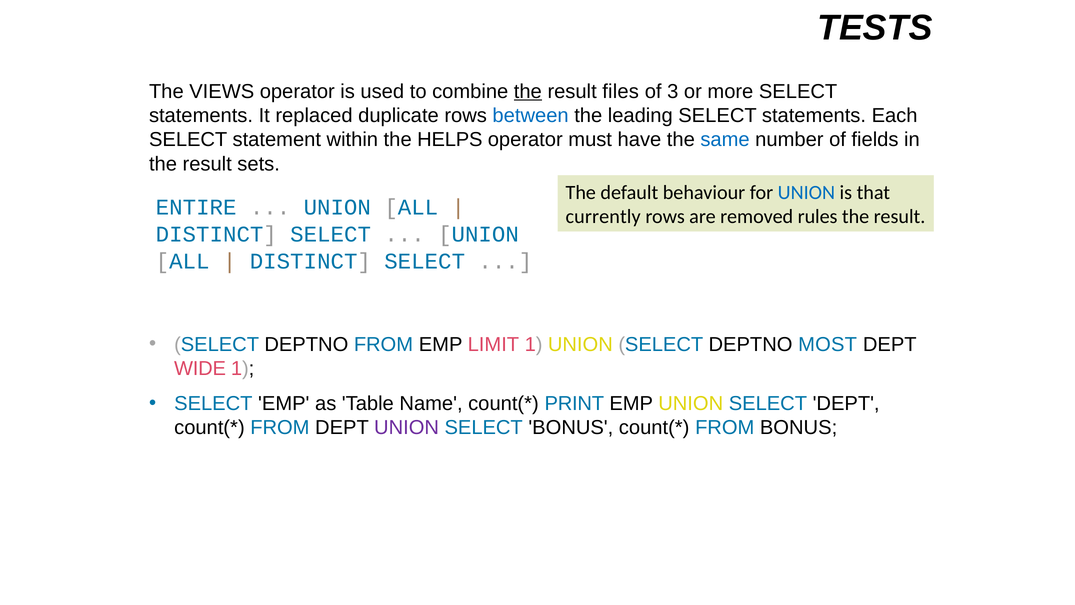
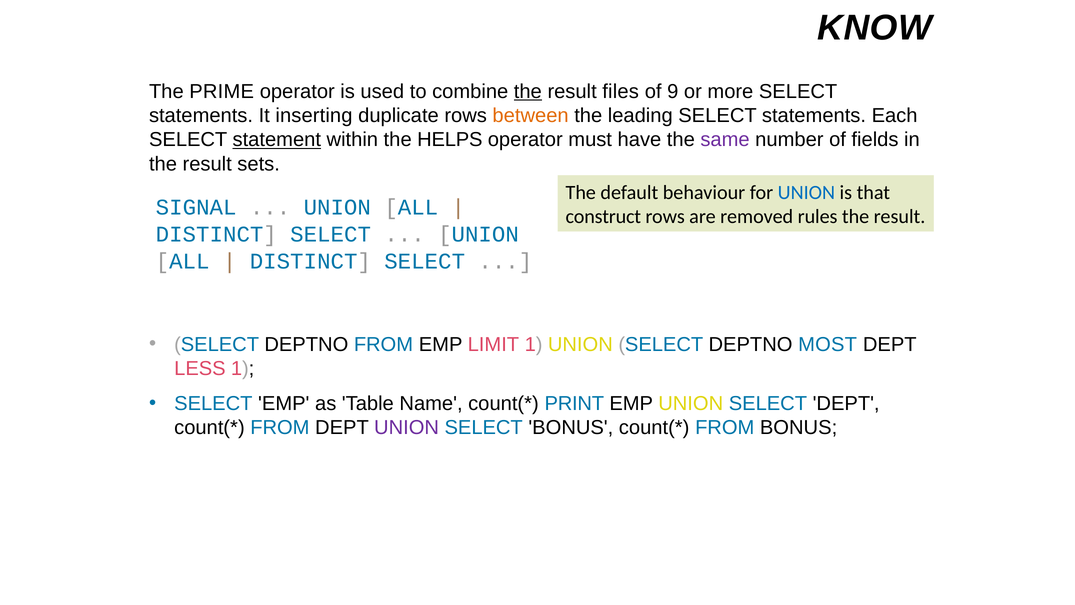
TESTS: TESTS -> KNOW (875, 28)
VIEWS: VIEWS -> PRIME (222, 91)
3: 3 -> 9 (673, 91)
replaced: replaced -> inserting (314, 116)
between colour: blue -> orange (531, 116)
statement underline: none -> present (277, 140)
same colour: blue -> purple (725, 140)
ENTIRE: ENTIRE -> SIGNAL (196, 207)
currently: currently -> construct (603, 217)
WIDE: WIDE -> LESS (200, 368)
